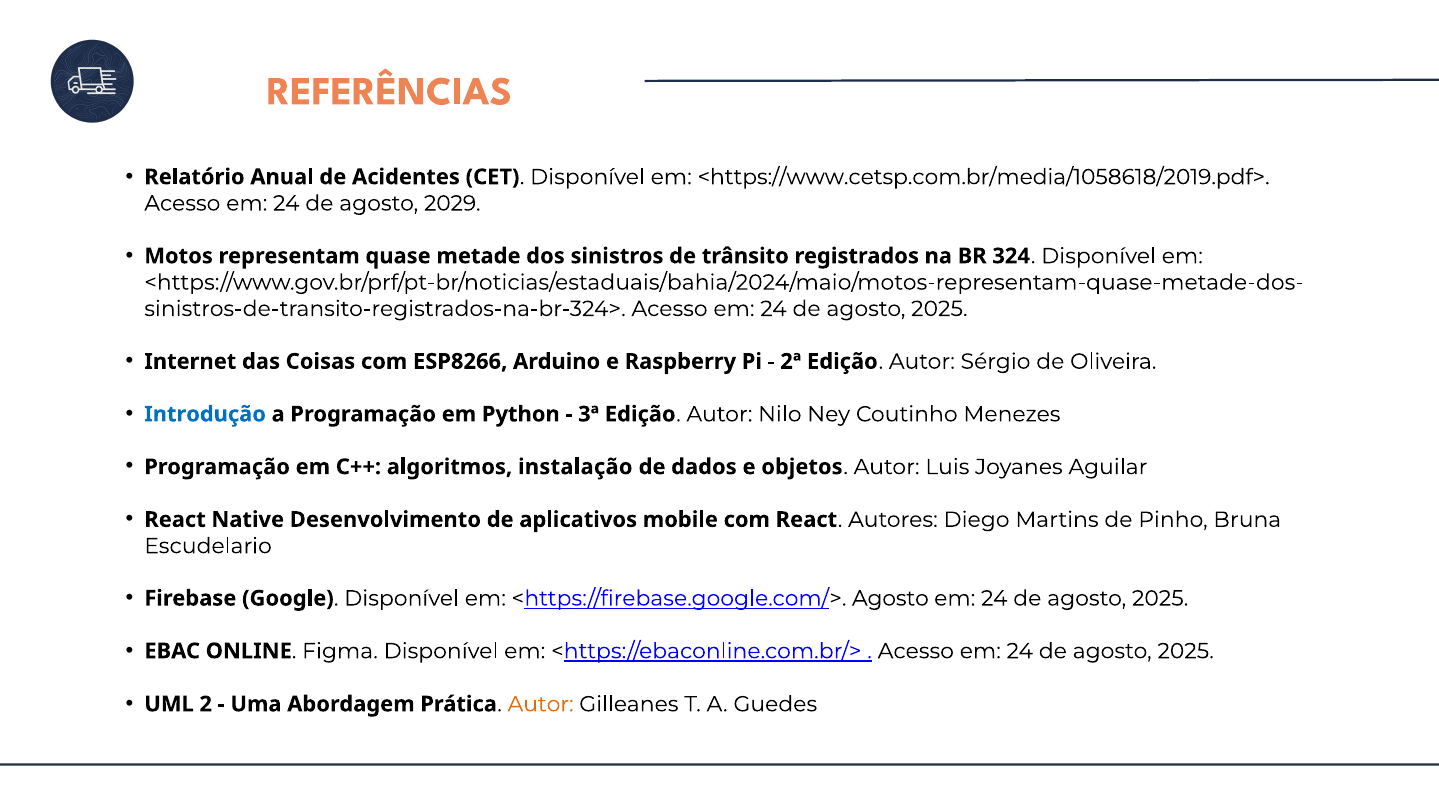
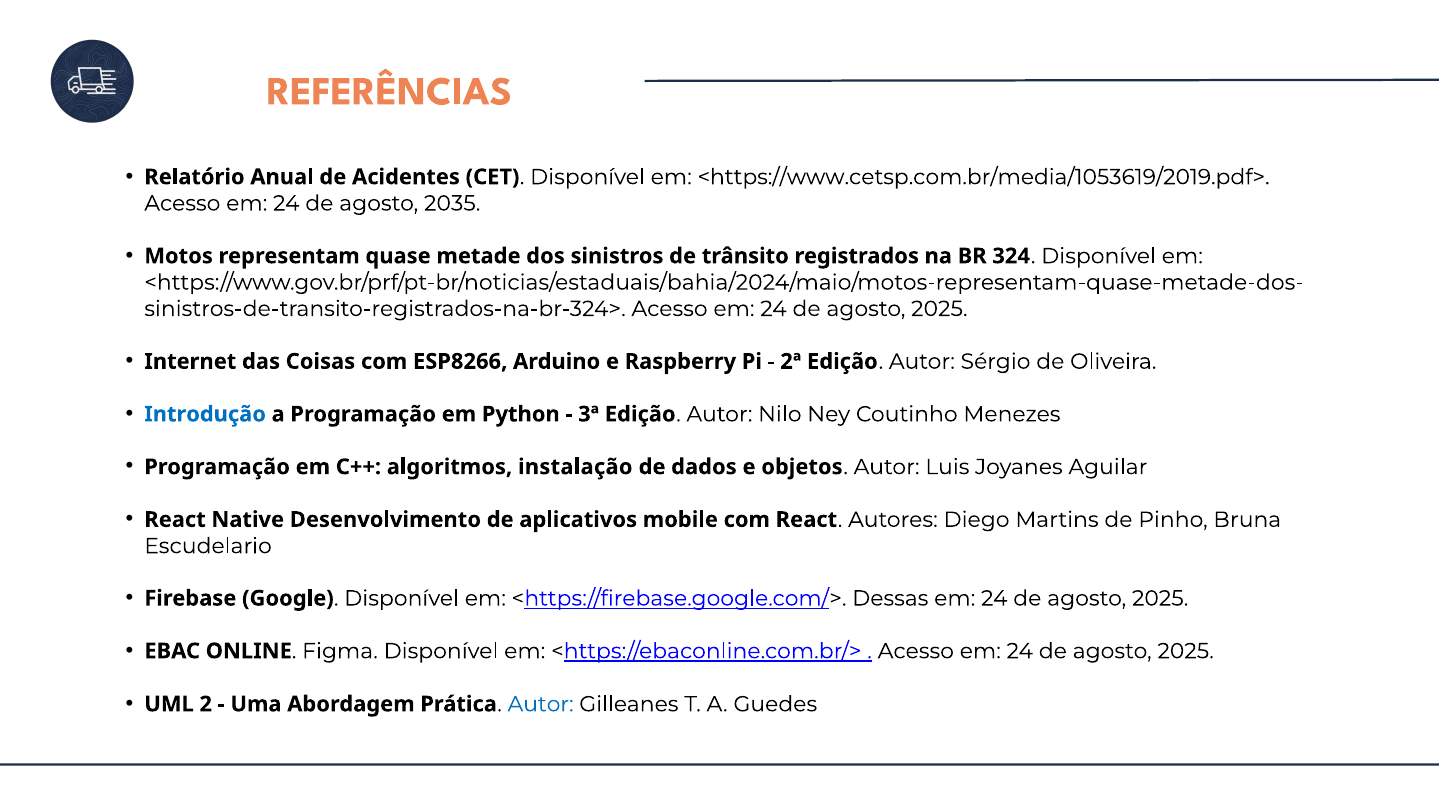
<https://www.cetsp.com.br/media/1058618/2019.pdf>: <https://www.cetsp.com.br/media/1058618/2019.pdf> -> <https://www.cetsp.com.br/media/1053619/2019.pdf> (984, 177)
2029: 2029 -> 2035 (452, 203)
<https://firebase.google.com/> Agosto: Agosto -> Dessas (890, 599)
Autor colour: orange -> blue (541, 705)
